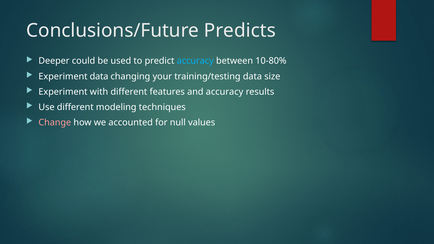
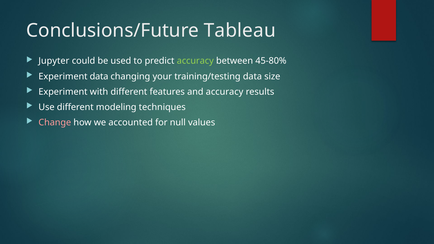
Predicts: Predicts -> Tableau (240, 30)
Deeper: Deeper -> Jupyter (54, 61)
accuracy colour: light blue -> light green (195, 61)
10-80%: 10-80% -> 45-80% (271, 61)
